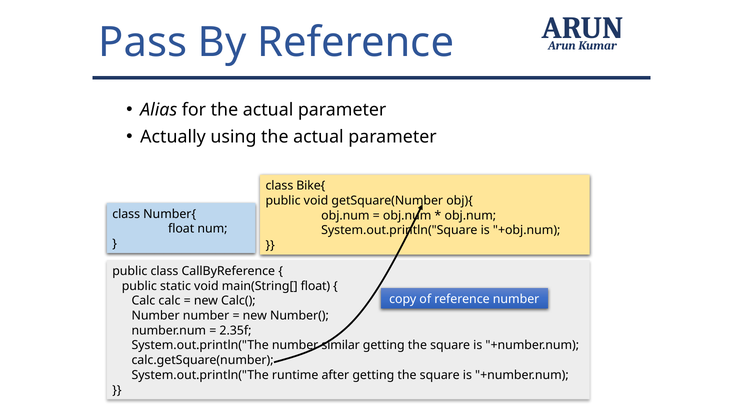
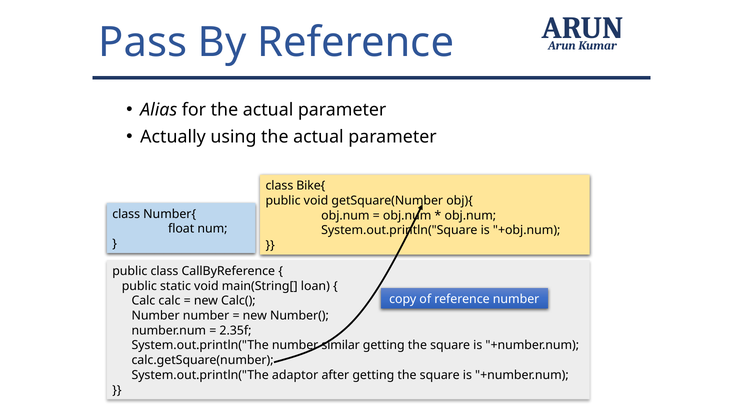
main(String[ float: float -> loan (315, 286)
runtime: runtime -> adaptor (295, 375)
